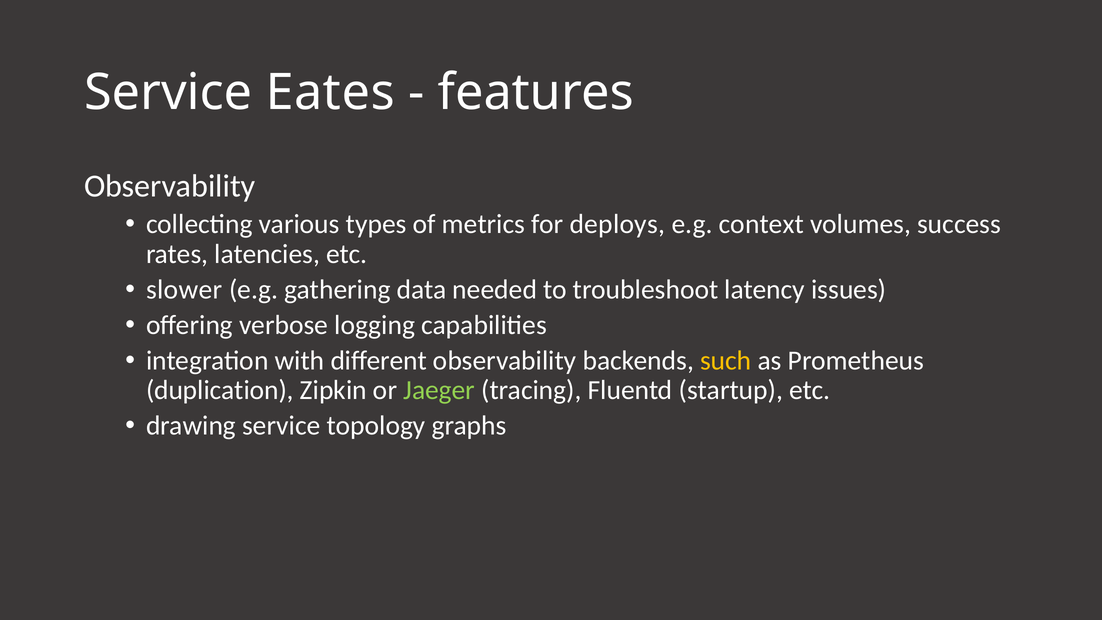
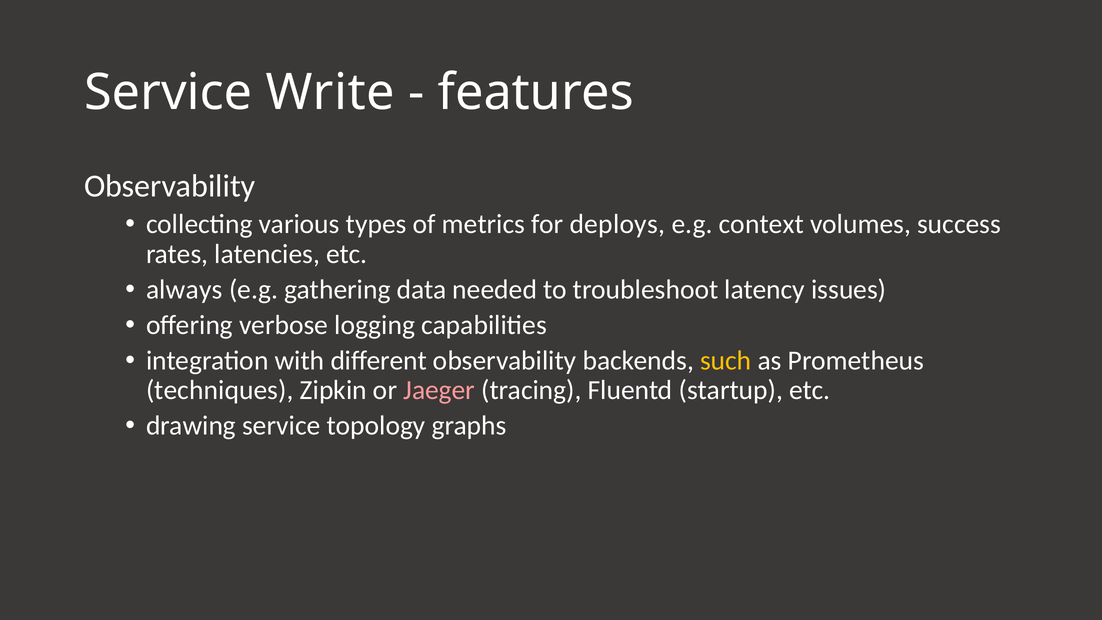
Eates: Eates -> Write (330, 93)
slower: slower -> always (184, 290)
duplication: duplication -> techniques (220, 390)
Jaeger colour: light green -> pink (439, 390)
